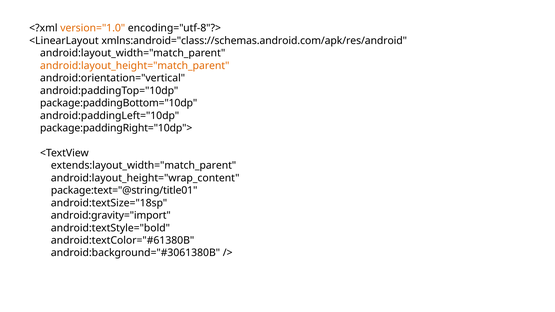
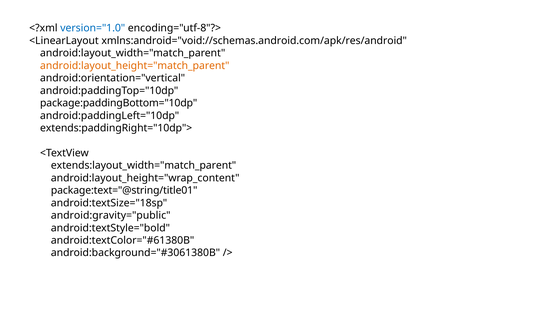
version="1.0 colour: orange -> blue (93, 28)
xmlns:android="class://schemas.android.com/apk/res/android: xmlns:android="class://schemas.android.com/apk/res/android -> xmlns:android="void://schemas.android.com/apk/res/android (254, 41)
package:paddingRight="10dp">: package:paddingRight="10dp"> -> extends:paddingRight="10dp"> (116, 128)
android:gravity="import: android:gravity="import -> android:gravity="public (111, 216)
